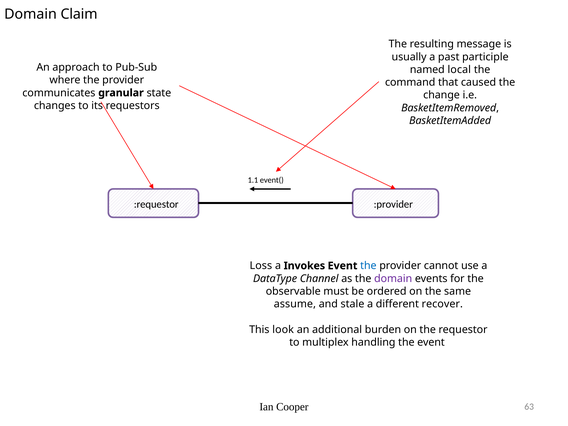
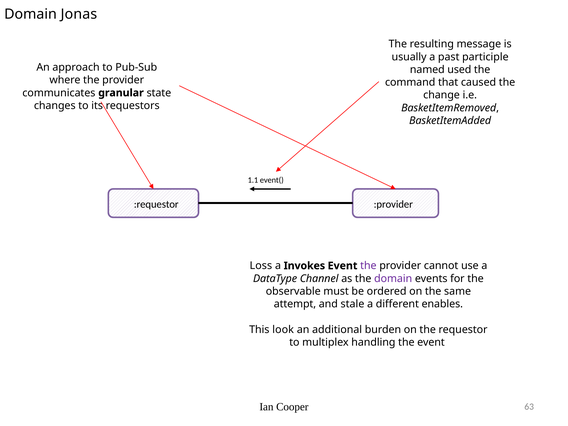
Claim: Claim -> Jonas (79, 14)
local: local -> used (459, 70)
the colour: blue -> purple (368, 266)
assume: assume -> attempt (295, 304)
recover: recover -> enables (442, 304)
